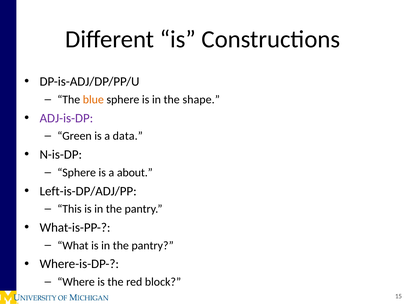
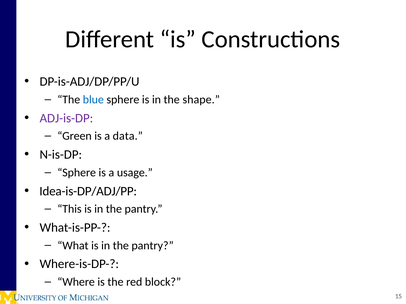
blue colour: orange -> blue (93, 100)
about: about -> usage (135, 173)
Left-is-DP/ADJ/PP: Left-is-DP/ADJ/PP -> Idea-is-DP/ADJ/PP (88, 191)
